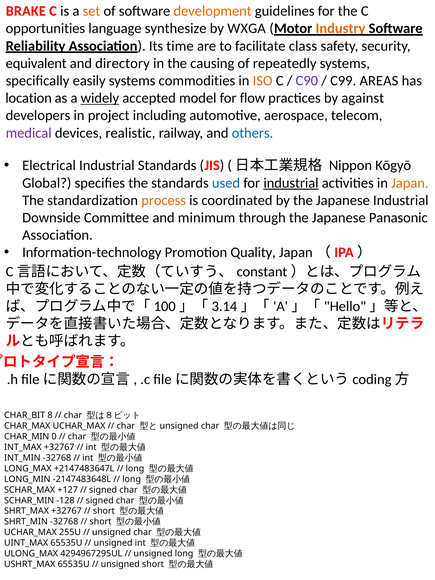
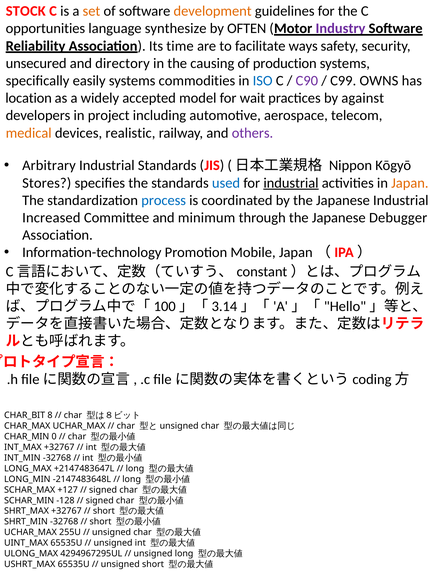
BRAKE: BRAKE -> STOCK (26, 11)
WXGA: WXGA -> OFTEN (247, 28)
Industry colour: orange -> purple (340, 28)
class: class -> ways (303, 46)
equivalent: equivalent -> unsecured (36, 63)
repeatedly: repeatedly -> production (285, 63)
ISO colour: orange -> blue (263, 81)
AREAS: AREAS -> OWNS (379, 81)
widely underline: present -> none (100, 98)
flow: flow -> wait (252, 98)
medical colour: purple -> orange (29, 133)
others colour: blue -> purple (252, 133)
Electrical: Electrical -> Arbitrary (49, 166)
Global: Global -> Stores (47, 183)
process colour: orange -> blue (164, 200)
Downside: Downside -> Increased (51, 218)
Panasonic: Panasonic -> Debugger (398, 218)
Quality: Quality -> Mobile (253, 253)
